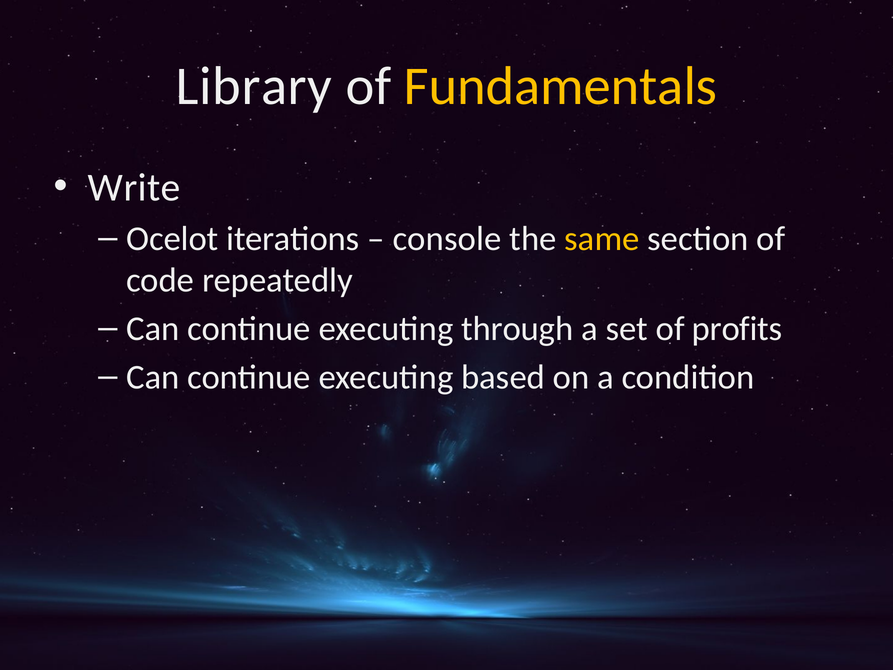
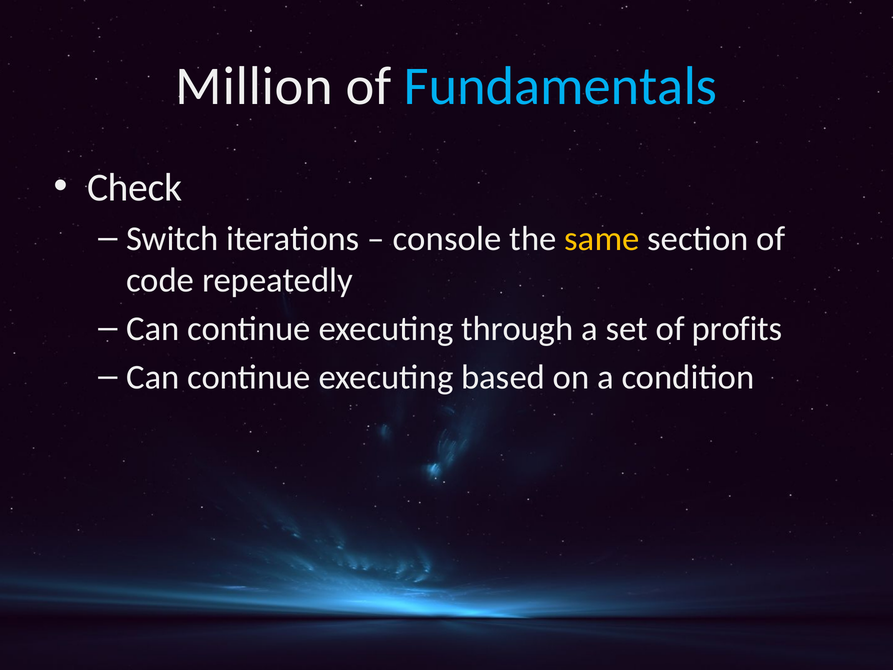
Library: Library -> Million (254, 86)
Fundamentals colour: yellow -> light blue (560, 86)
Write: Write -> Check (135, 187)
Ocelot: Ocelot -> Switch (172, 239)
